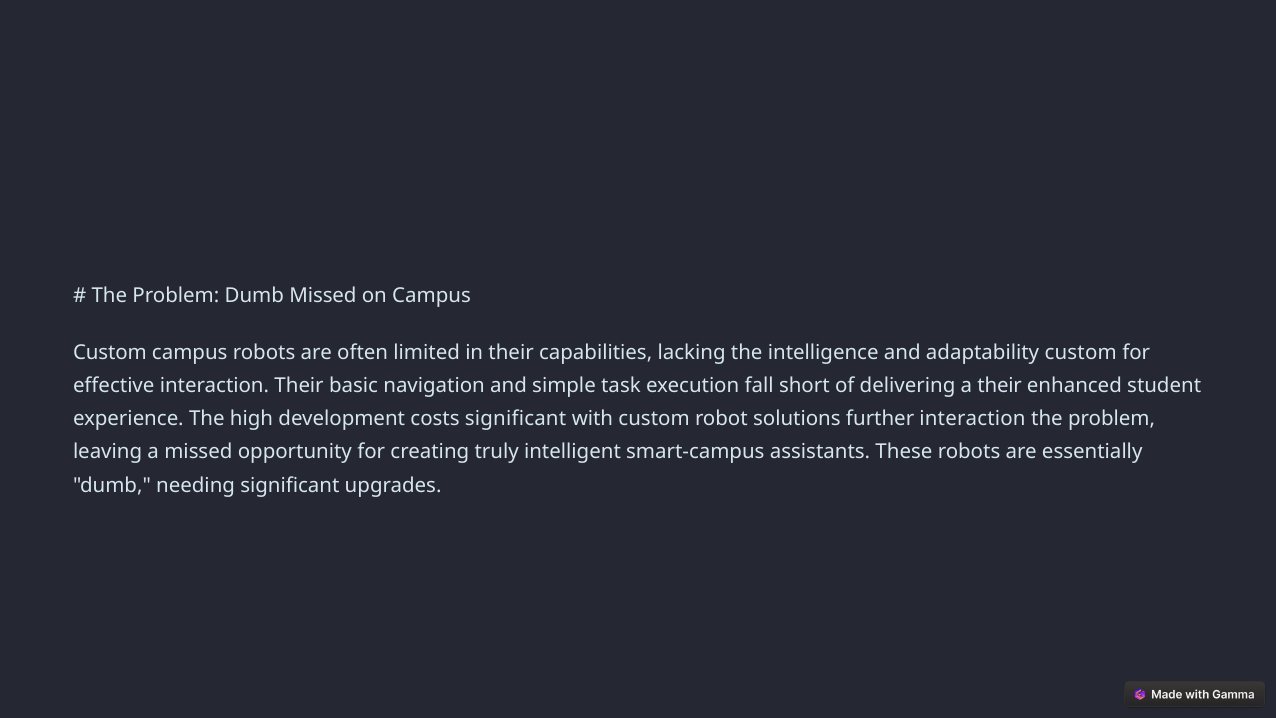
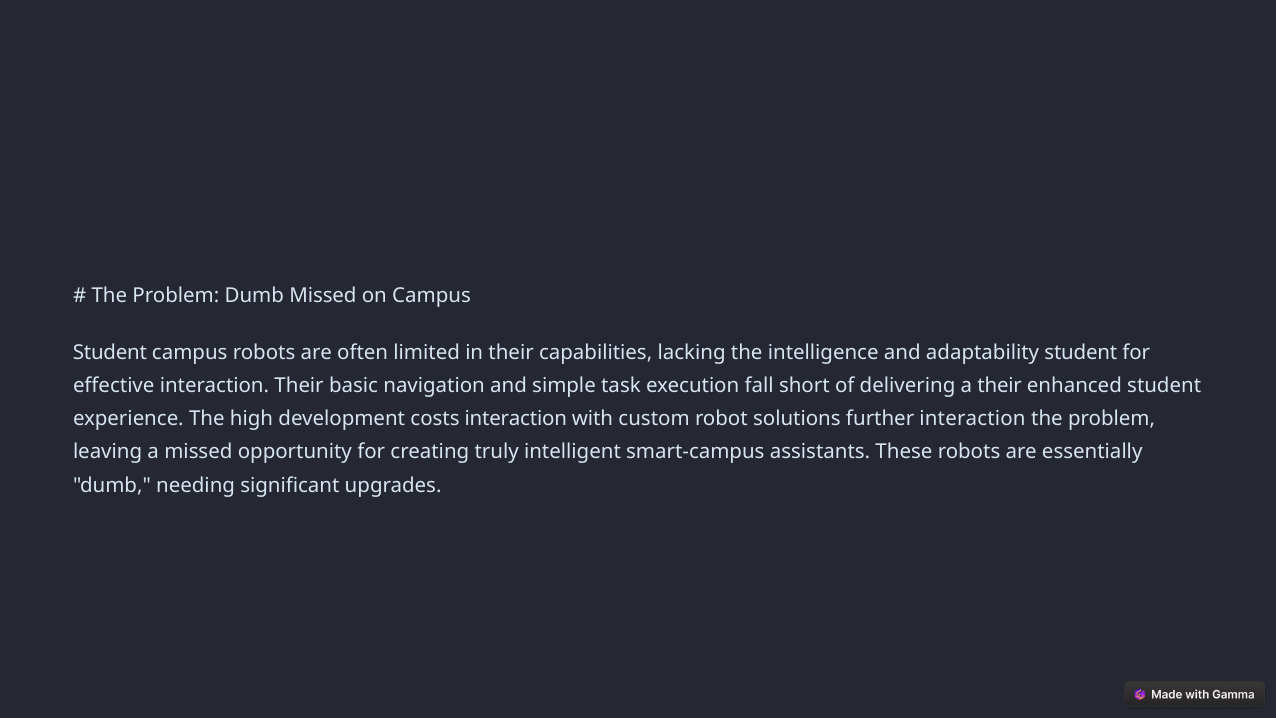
Custom: Custom -> Student (110, 352)
adaptability custom: custom -> student (1081, 352)
costs significant: significant -> interaction (516, 419)
